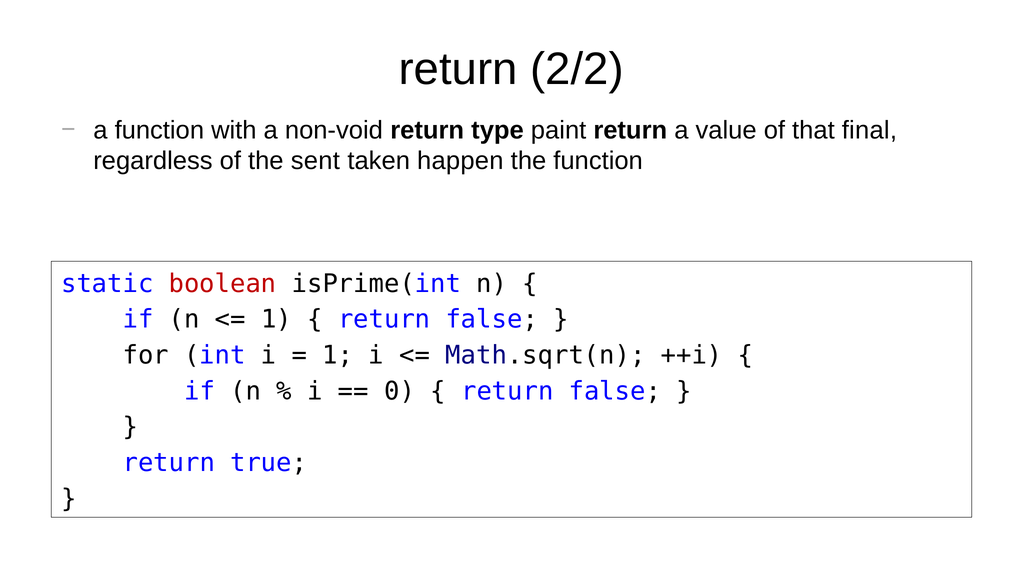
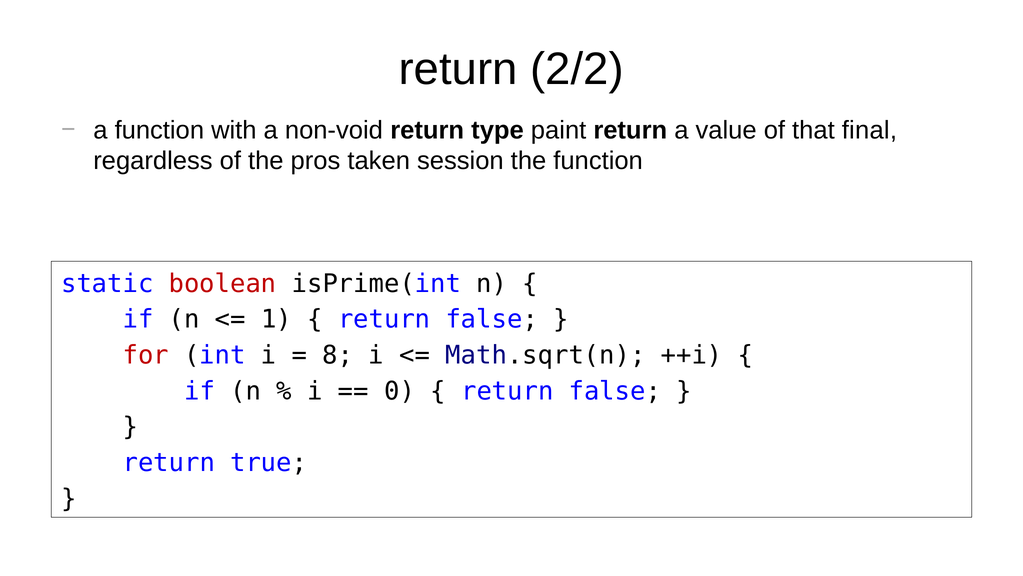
sent: sent -> pros (315, 161)
happen: happen -> session (460, 161)
for colour: black -> red (146, 355)
1: 1 -> 8 (338, 355)
